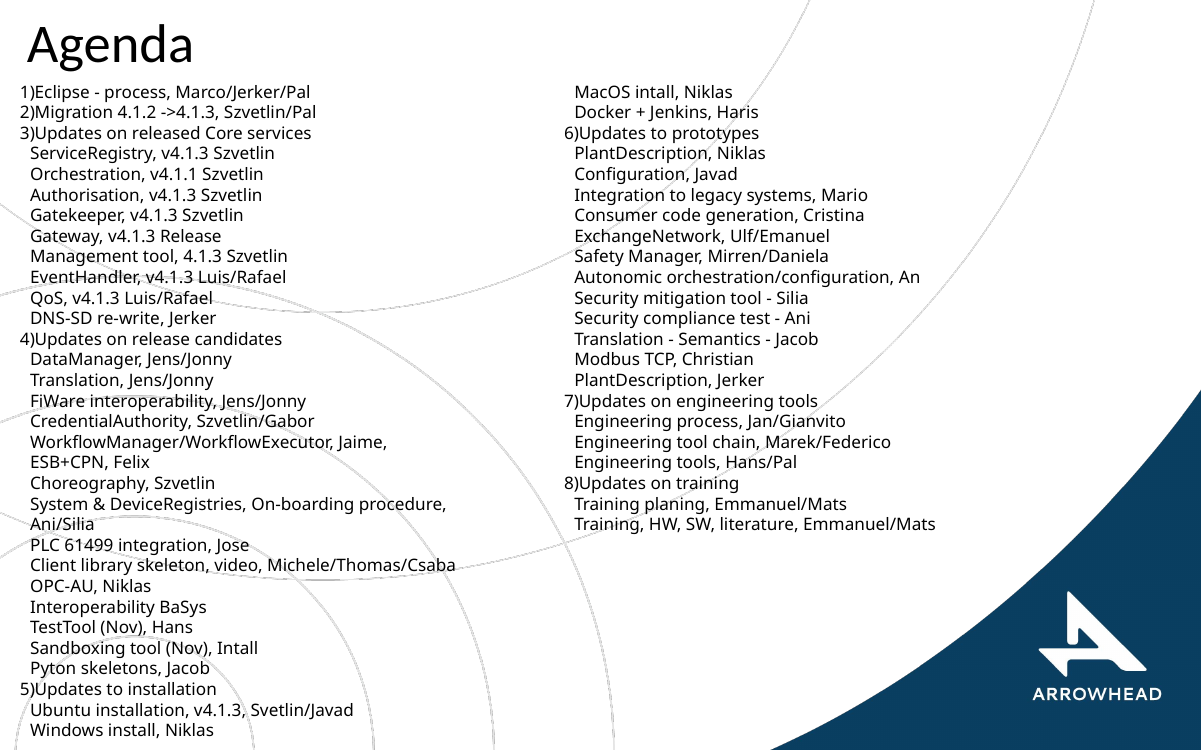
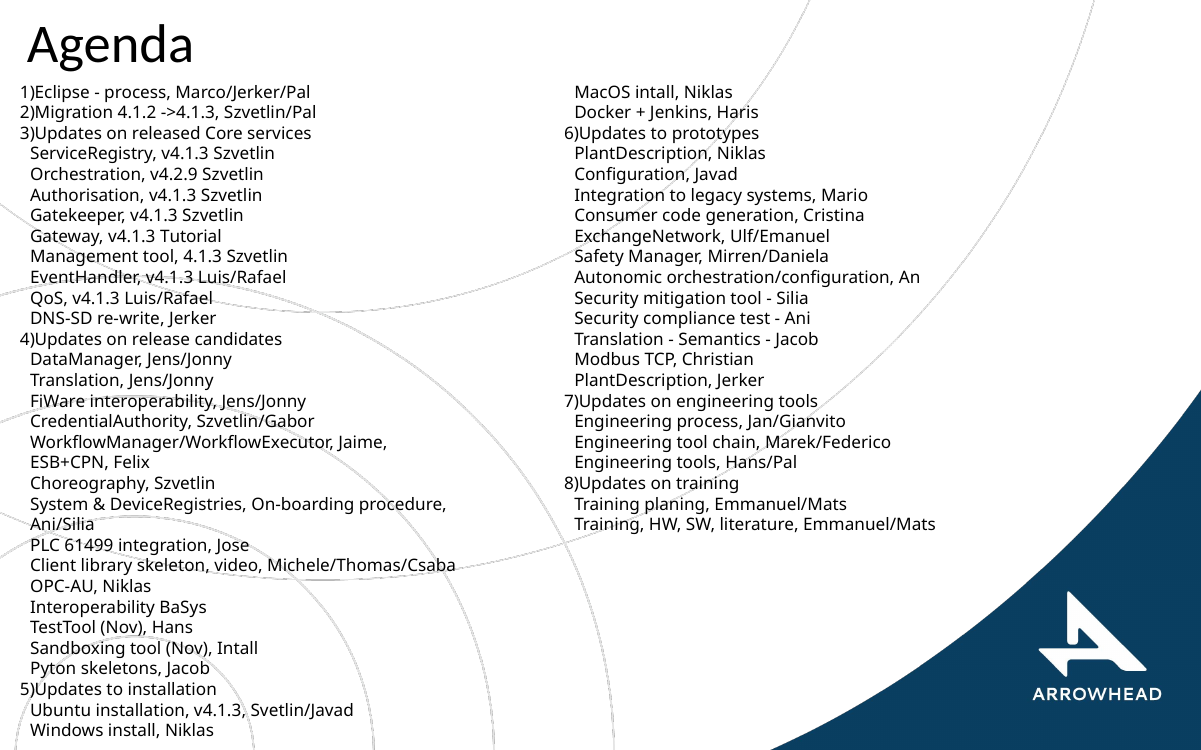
v4.1.1: v4.1.1 -> v4.2.9 (174, 175)
v4.1.3 Release: Release -> Tutorial (191, 237)
